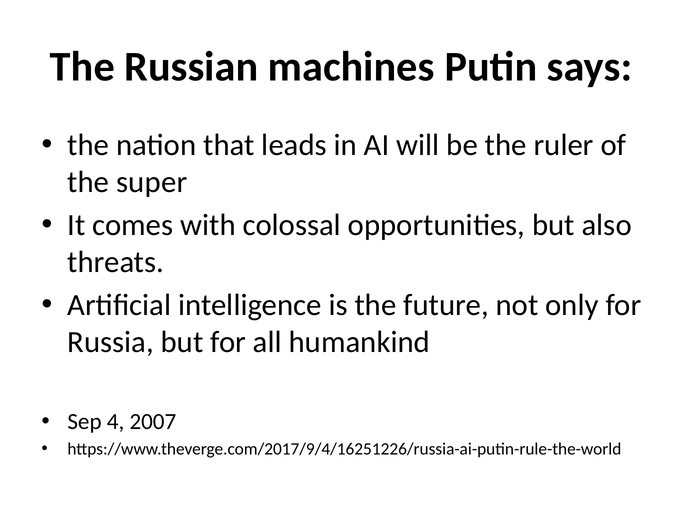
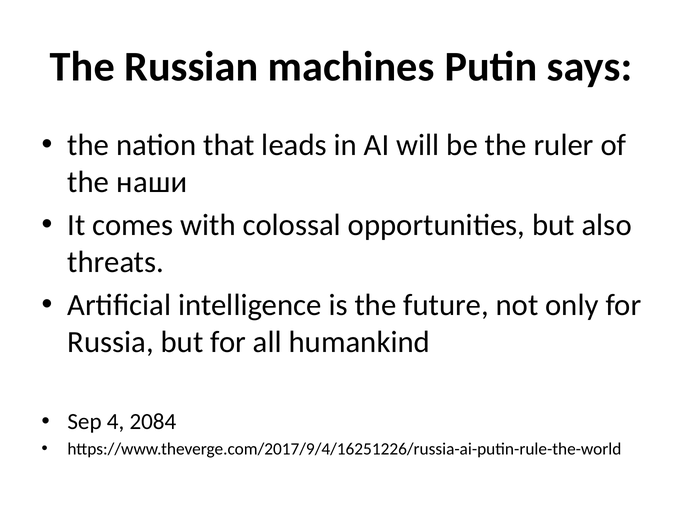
super: super -> наши (152, 182)
2007: 2007 -> 2084 (153, 422)
